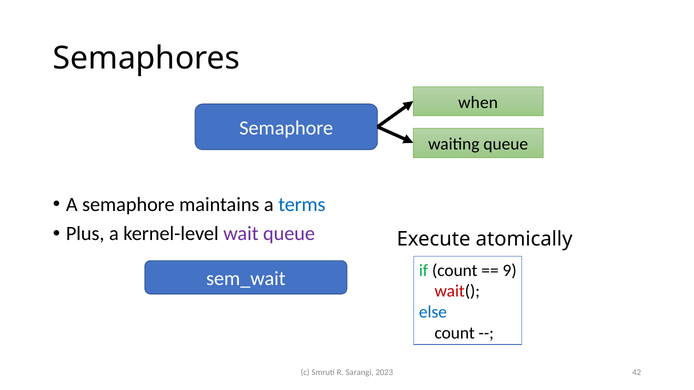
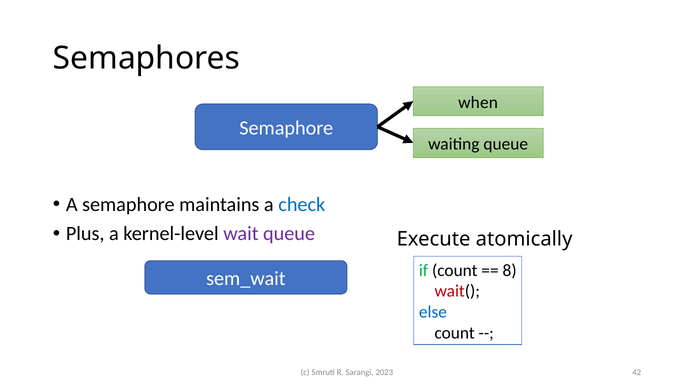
terms: terms -> check (302, 205)
9: 9 -> 8 (510, 271)
